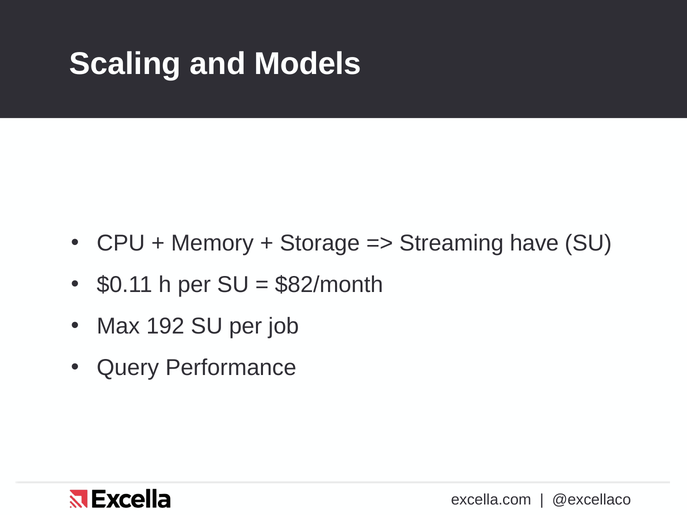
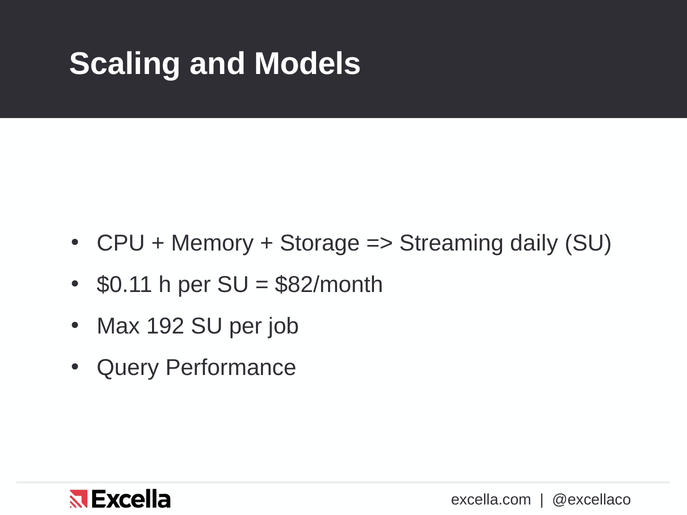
have: have -> daily (534, 244)
